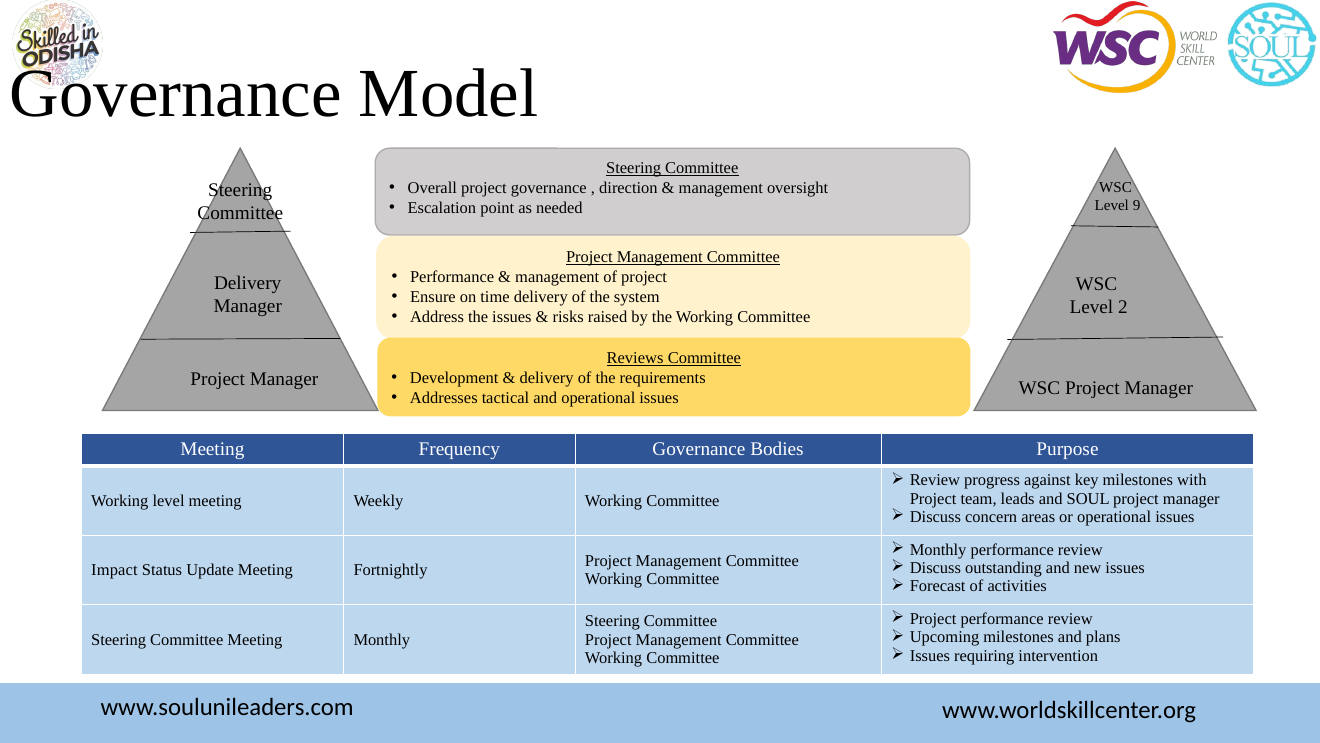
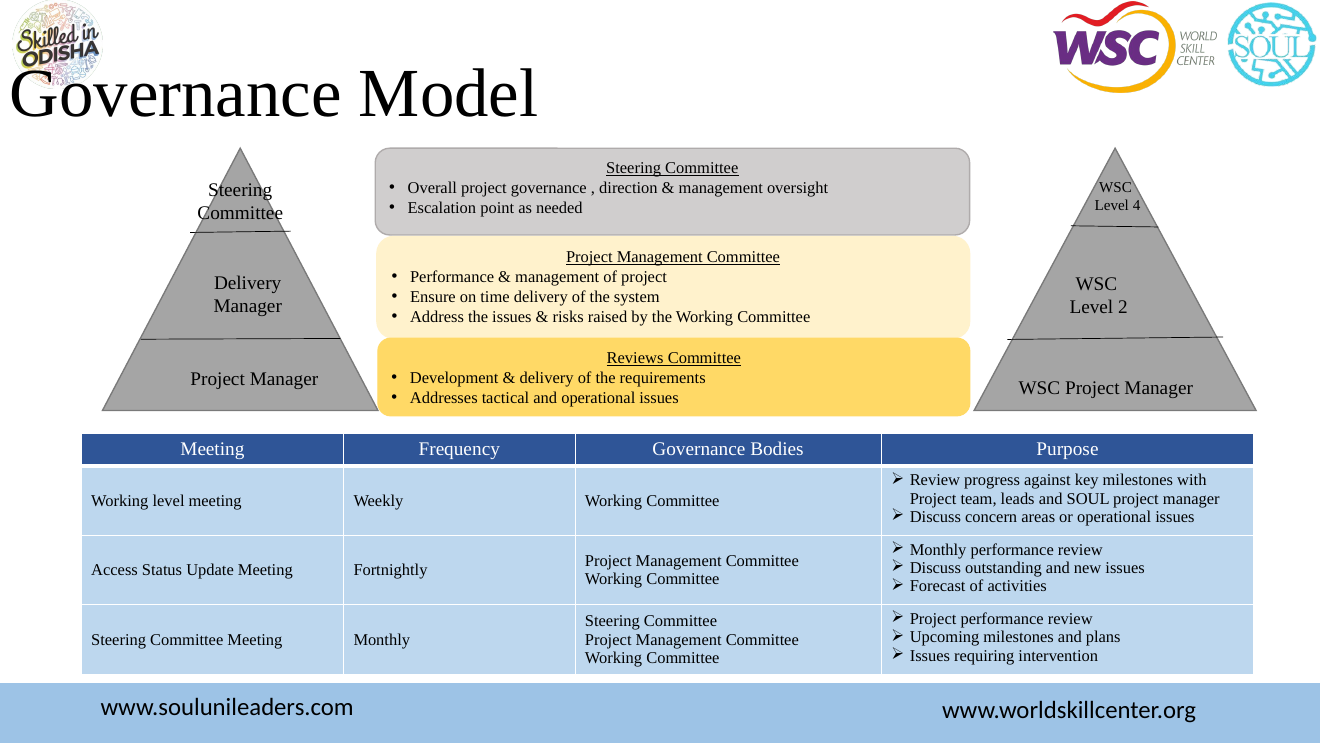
9: 9 -> 4 (1137, 205)
Impact: Impact -> Access (115, 570)
